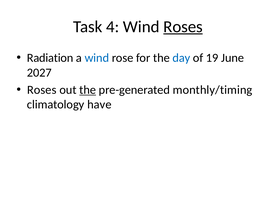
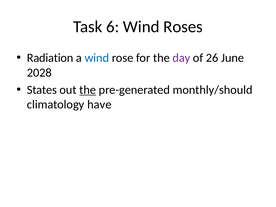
4: 4 -> 6 (113, 27)
Roses underline: present -> none (183, 27)
day colour: blue -> purple (181, 58)
19: 19 -> 26 (212, 58)
2027: 2027 -> 2028 (39, 73)
Roses: Roses -> States (42, 90)
monthly/timing: monthly/timing -> monthly/should (213, 90)
